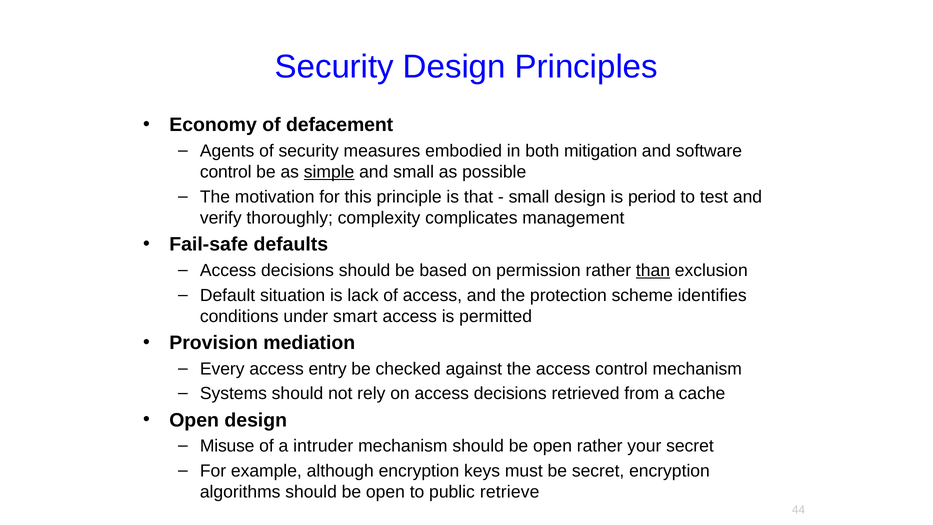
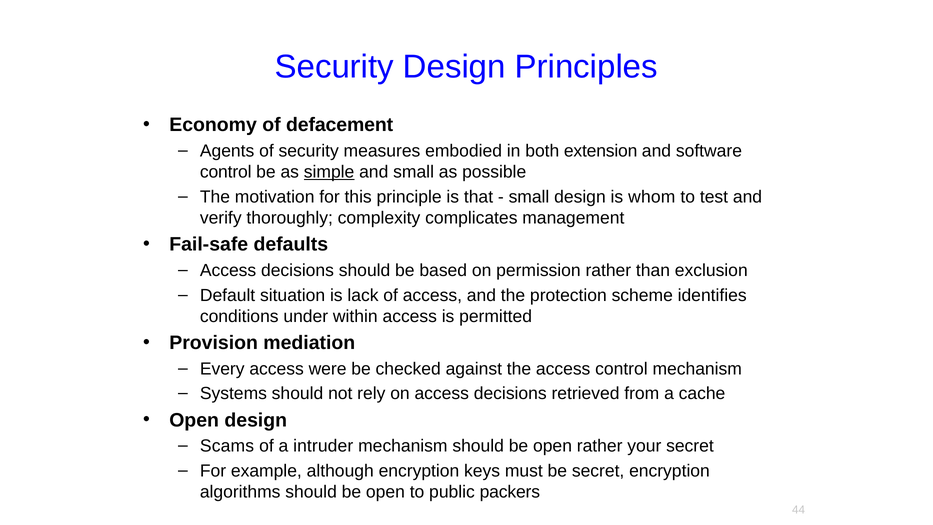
mitigation: mitigation -> extension (601, 151)
period: period -> whom (652, 197)
than underline: present -> none (653, 270)
smart: smart -> within (355, 316)
entry: entry -> were (328, 369)
Misuse: Misuse -> Scams (227, 446)
retrieve: retrieve -> packers (510, 492)
